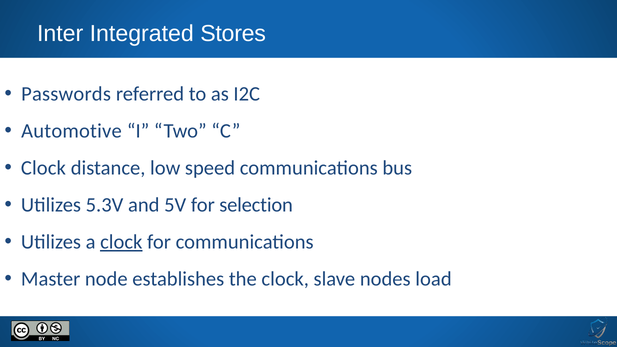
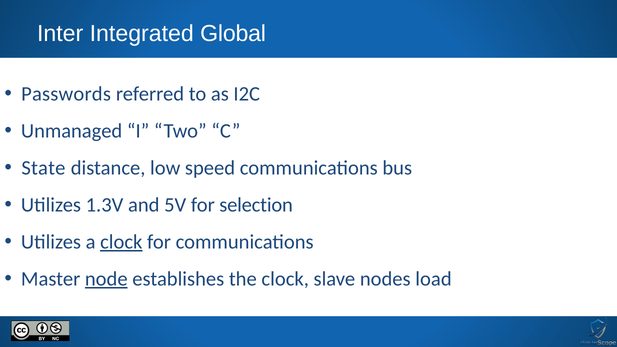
Stores: Stores -> Global (233, 34)
Automotive: Automotive -> Unmanaged (72, 131)
Clock: Clock -> State (43, 168)
5.3V: 5.3V -> 1.3V (105, 205)
node underline: none -> present (106, 279)
